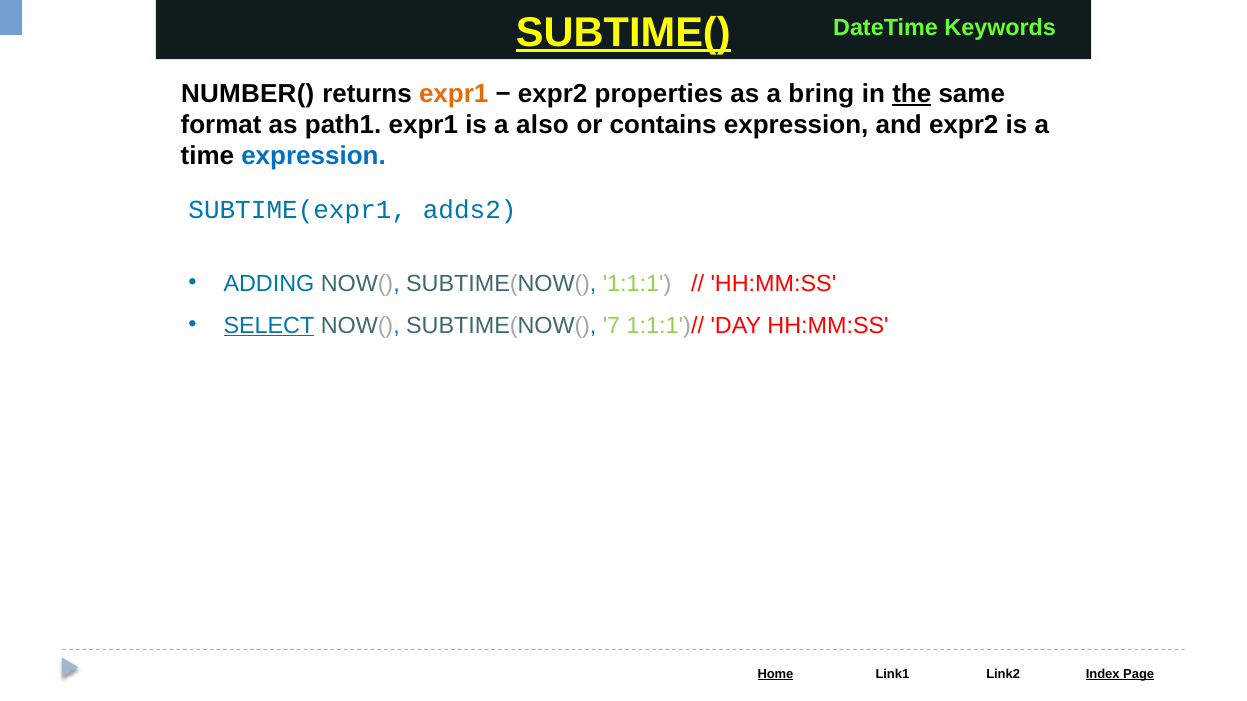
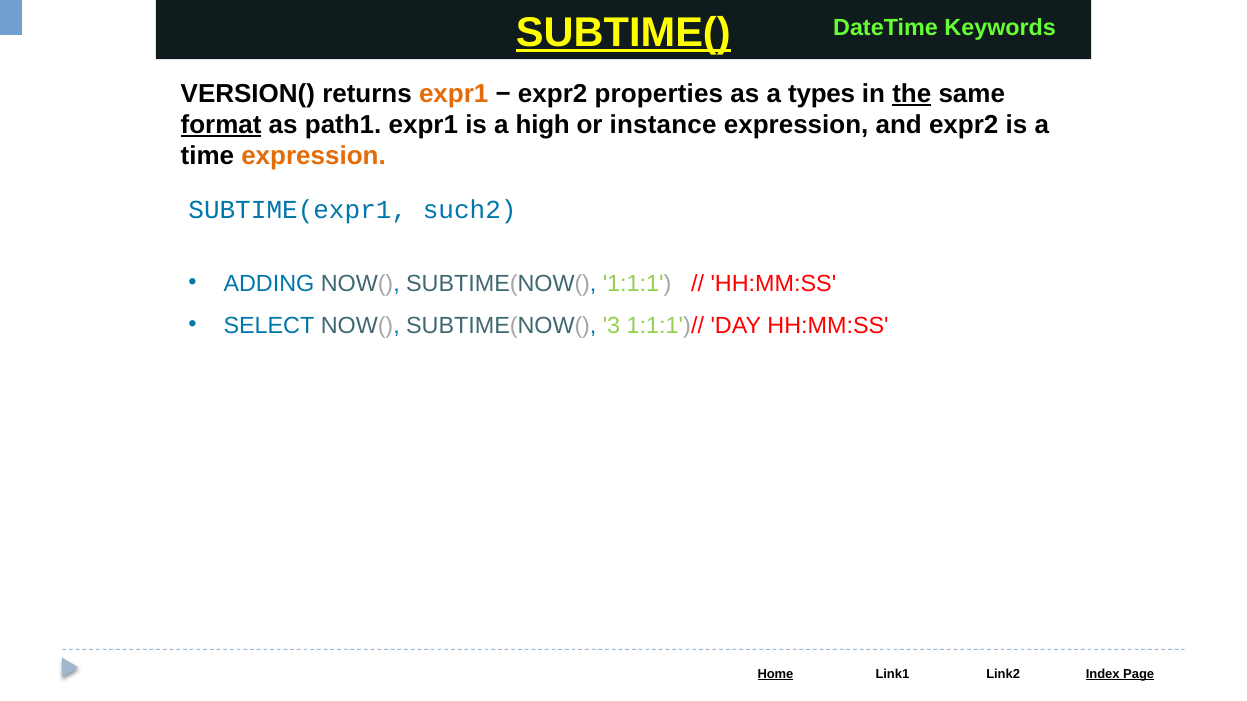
NUMBER(: NUMBER( -> VERSION( (248, 94)
bring: bring -> types (822, 94)
format underline: none -> present (221, 125)
also: also -> high (543, 125)
contains: contains -> instance (663, 125)
expression colour: blue -> orange (314, 156)
adds2: adds2 -> such2 (470, 210)
SELECT underline: present -> none (269, 326)
7: 7 -> 3 (611, 326)
